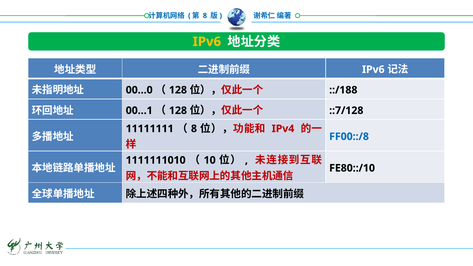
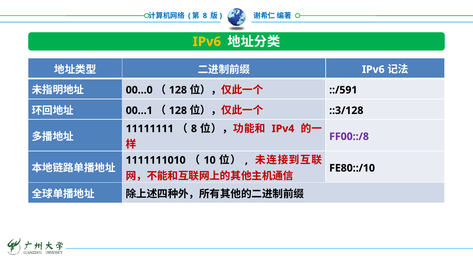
::/188: ::/188 -> ::/591 (343, 90)
::7/128: ::7/128 -> ::3/128 (346, 111)
FF00::/8 colour: blue -> purple (349, 137)
